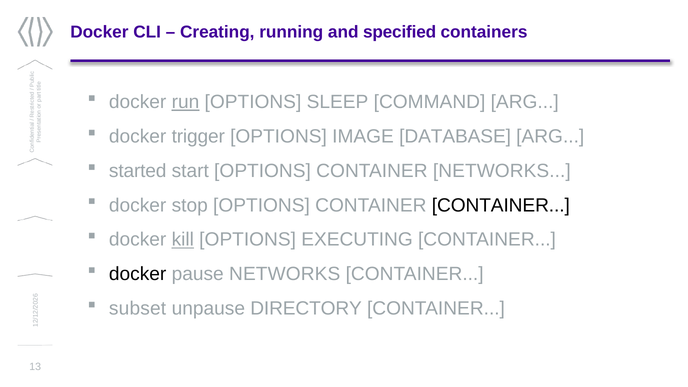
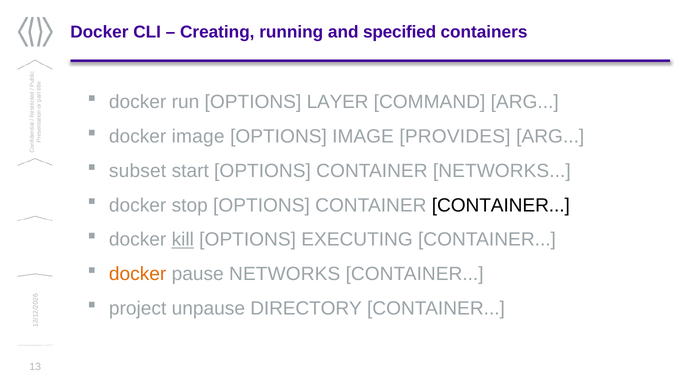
run underline: present -> none (185, 102)
SLEEP: SLEEP -> LAYER (338, 102)
docker trigger: trigger -> image (198, 136)
DATABASE: DATABASE -> PROVIDES (455, 136)
started: started -> subset (138, 171)
docker colour: black -> orange (138, 274)
subset: subset -> project (138, 308)
